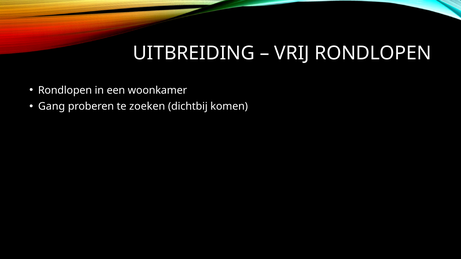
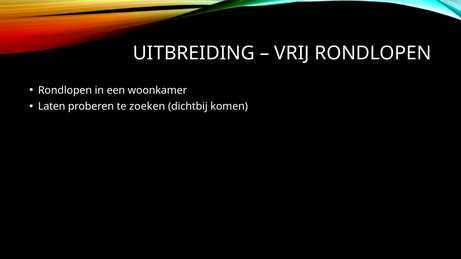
Gang: Gang -> Laten (52, 107)
